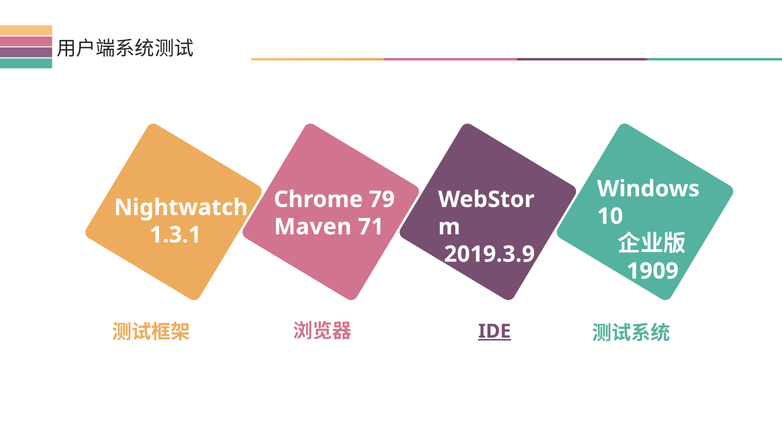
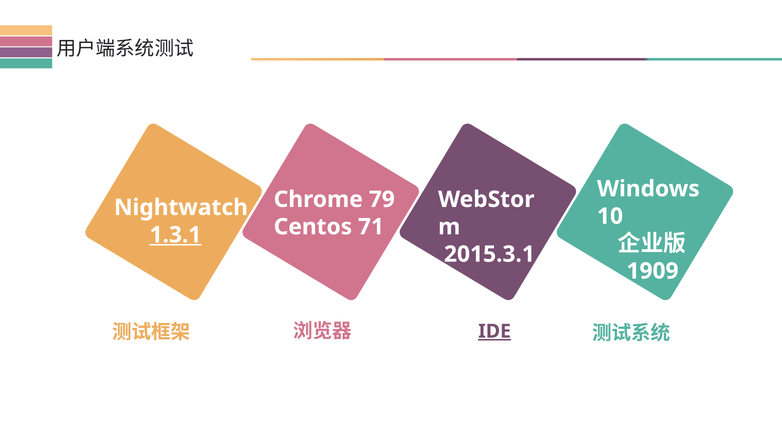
Maven: Maven -> Centos (313, 227)
1.3.1 underline: none -> present (175, 235)
2019.3.9: 2019.3.9 -> 2015.3.1 (489, 254)
